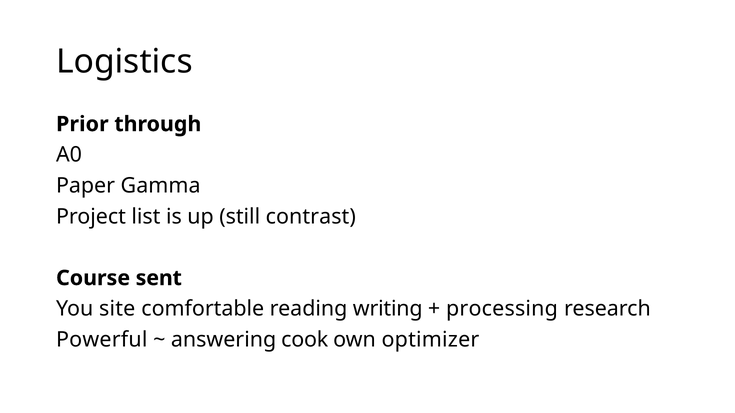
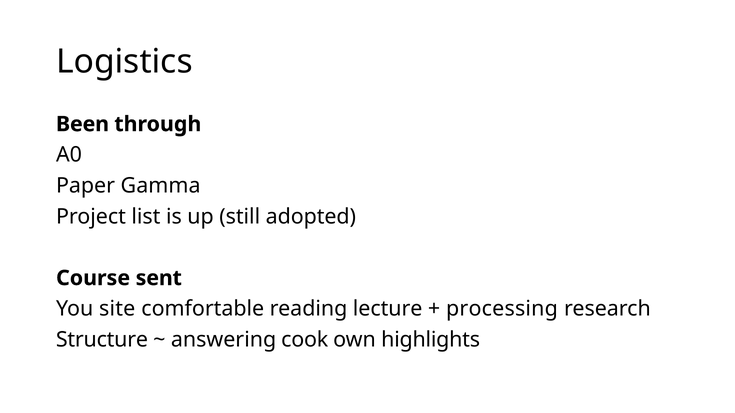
Prior: Prior -> Been (82, 124)
contrast: contrast -> adopted (311, 217)
writing: writing -> lecture (388, 309)
Powerful: Powerful -> Structure (102, 340)
optimizer: optimizer -> highlights (431, 340)
